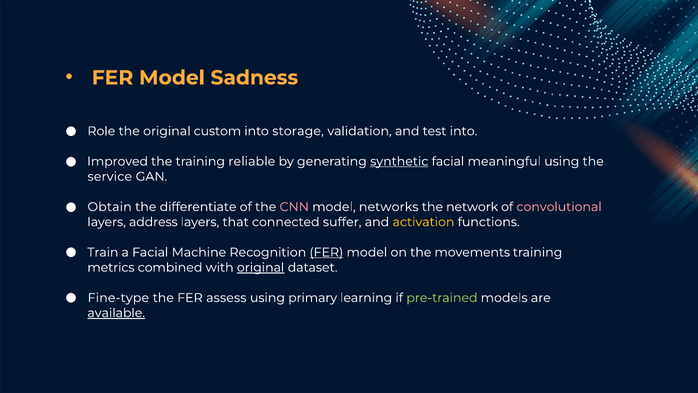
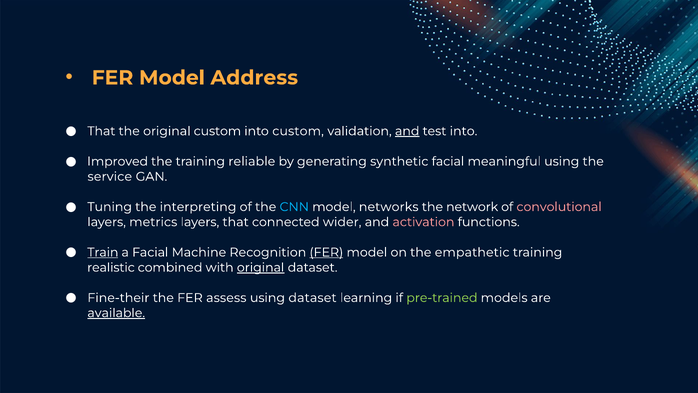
Sadness: Sadness -> Address (254, 78)
Role: Role -> That (101, 131)
into storage: storage -> custom (298, 131)
and underline: none -> present (407, 131)
synthetic underline: present -> none (399, 161)
Obtain: Obtain -> Tuning (110, 207)
differentiate: differentiate -> interpreting (198, 207)
CNN colour: pink -> light blue (294, 207)
address: address -> metrics (153, 222)
suffer: suffer -> wider (342, 222)
activation colour: yellow -> pink (423, 222)
Train underline: none -> present (103, 252)
movements: movements -> empathetic (472, 252)
metrics: metrics -> realistic (111, 267)
Fine-type: Fine-type -> Fine-their (118, 298)
using primary: primary -> dataset (312, 298)
